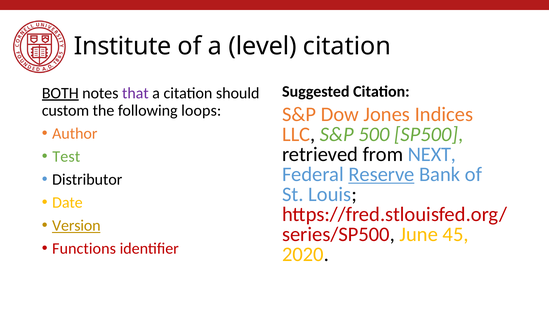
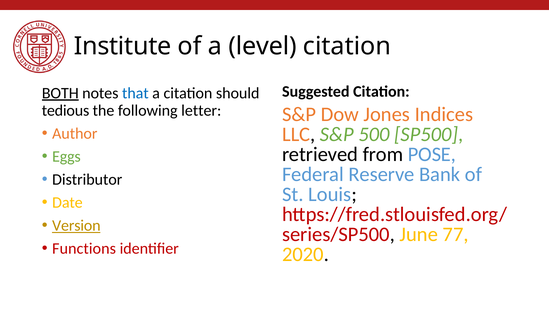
that colour: purple -> blue (135, 93)
custom: custom -> tedious (66, 110)
loops: loops -> letter (201, 110)
NEXT: NEXT -> POSE (432, 154)
Test: Test -> Eggs (66, 156)
Reserve underline: present -> none (381, 174)
45: 45 -> 77 (456, 234)
